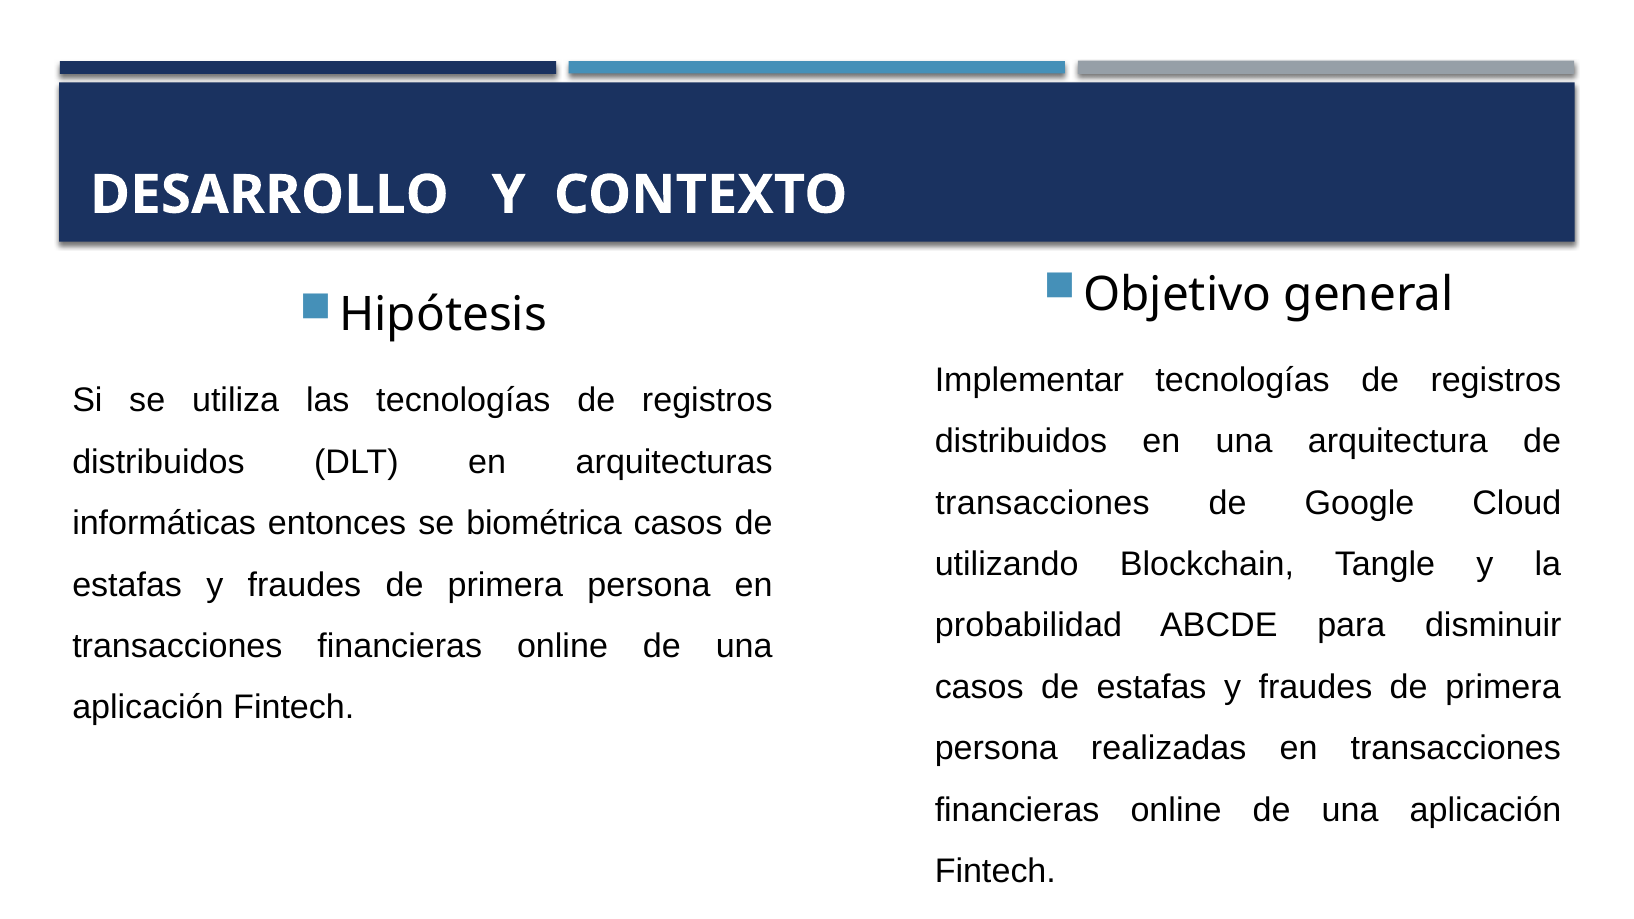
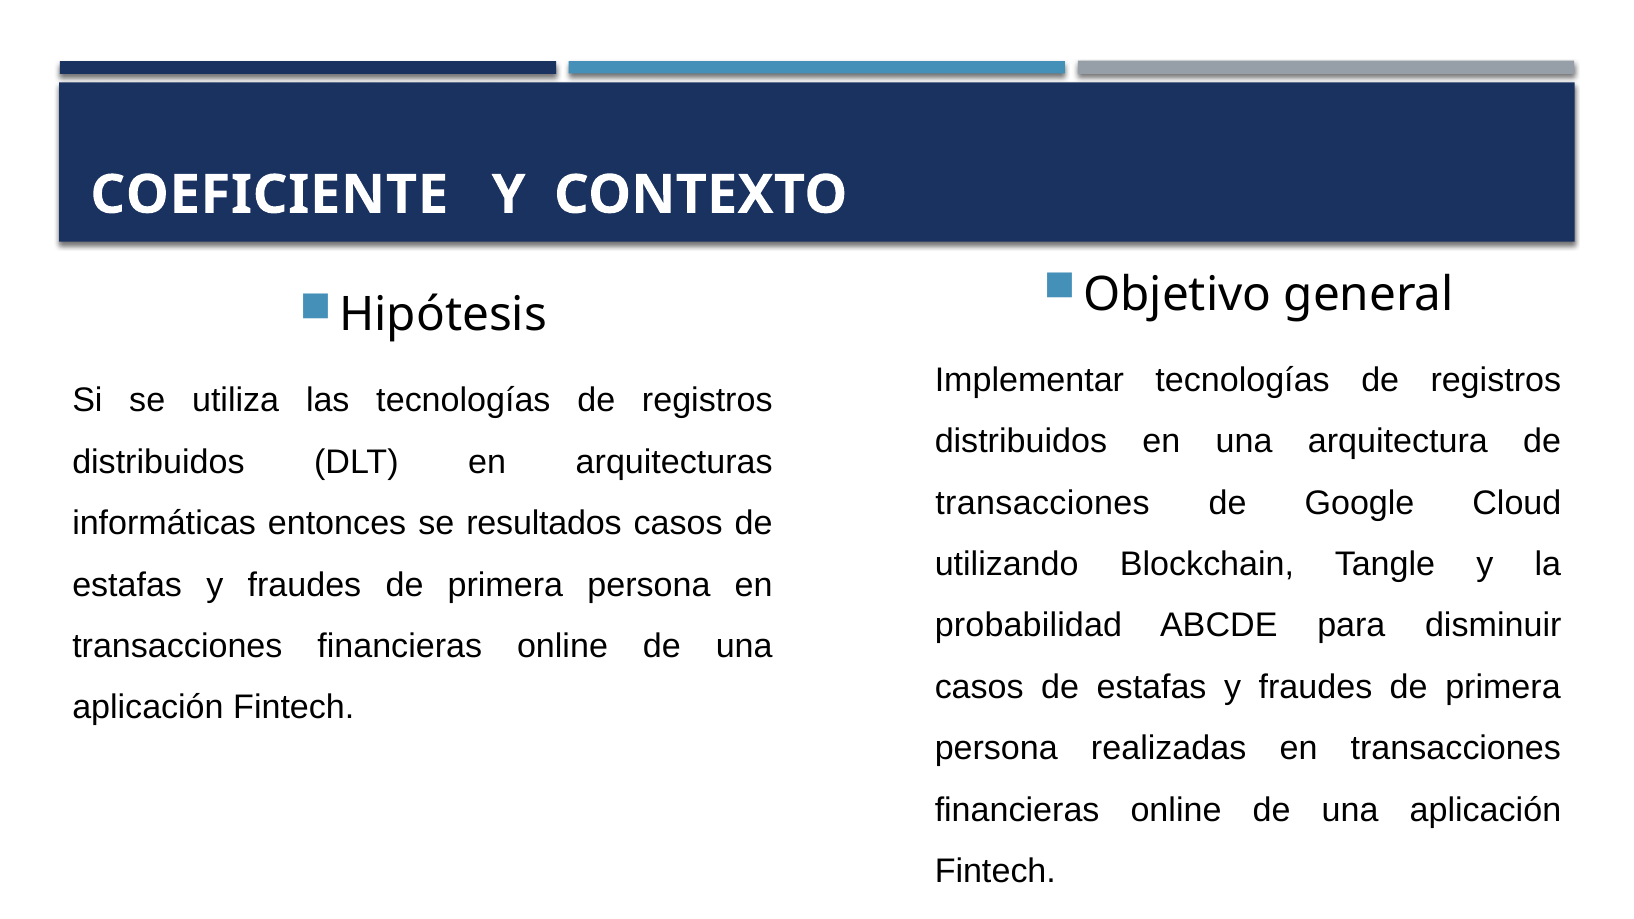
DESARROLLO: DESARROLLO -> COEFICIENTE (269, 195)
biométrica: biométrica -> resultados (544, 523)
